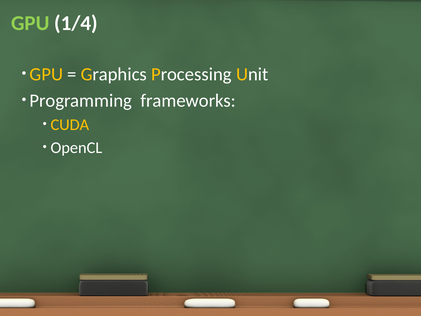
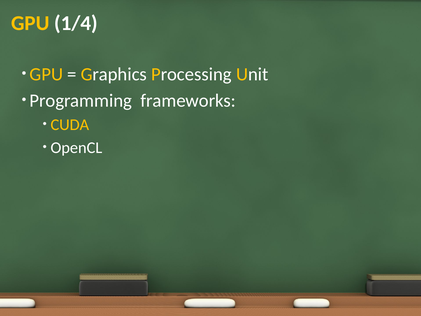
GPU colour: light green -> yellow (30, 23)
